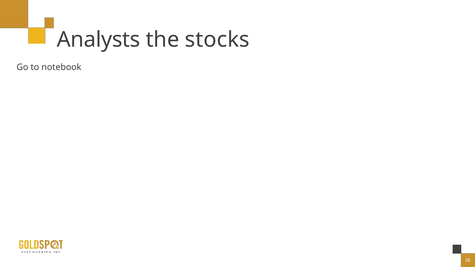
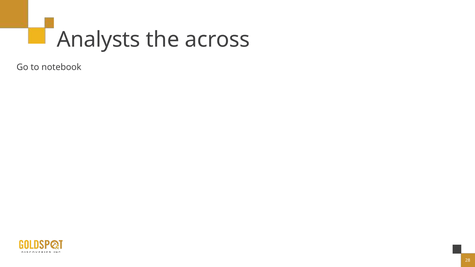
stocks: stocks -> across (217, 40)
